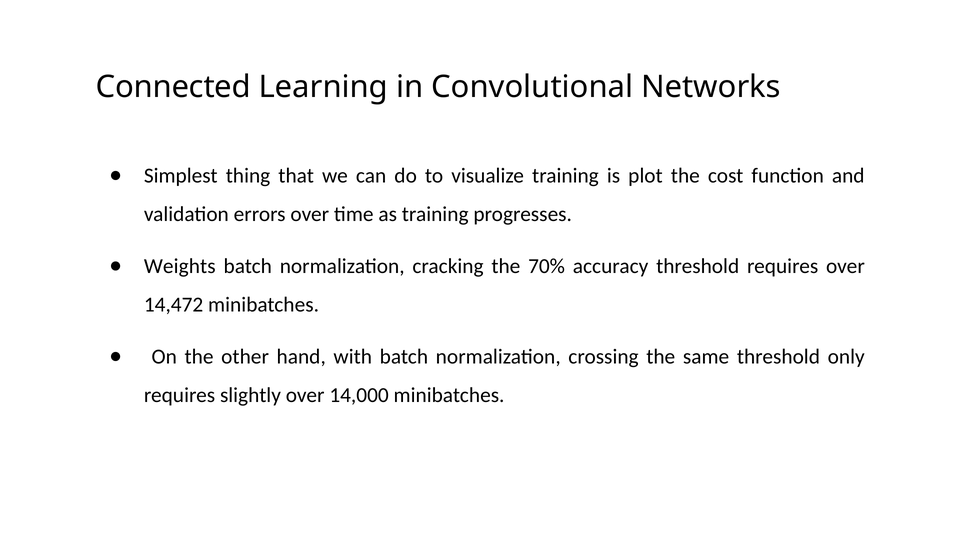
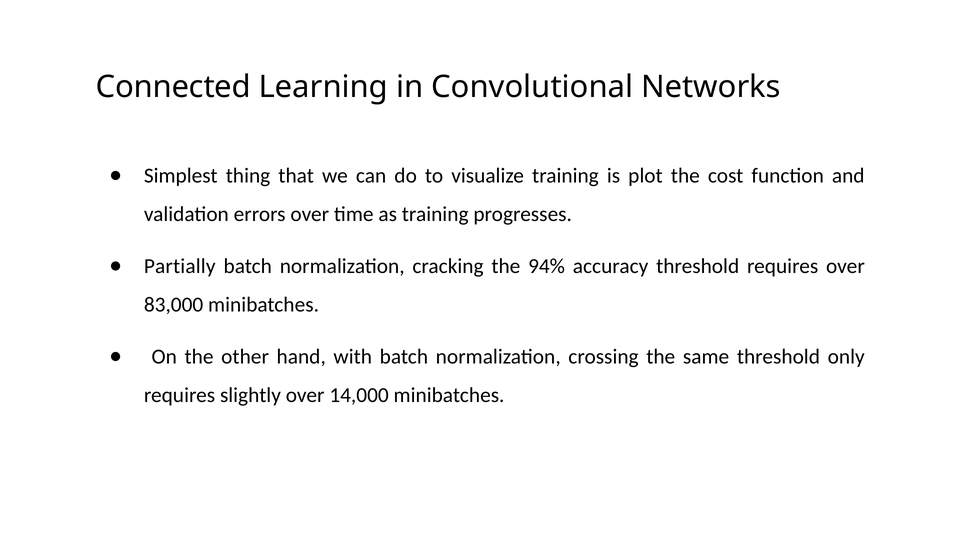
Weights: Weights -> Partially (180, 266)
70%: 70% -> 94% (547, 266)
14,472: 14,472 -> 83,000 (174, 305)
